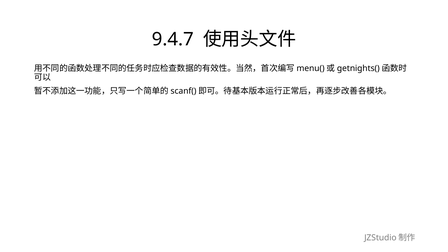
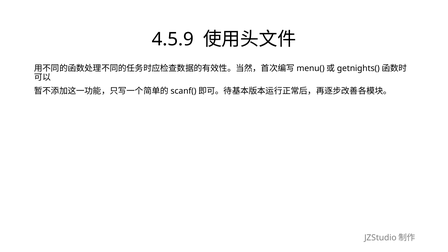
9.4.7: 9.4.7 -> 4.5.9 (173, 39)
